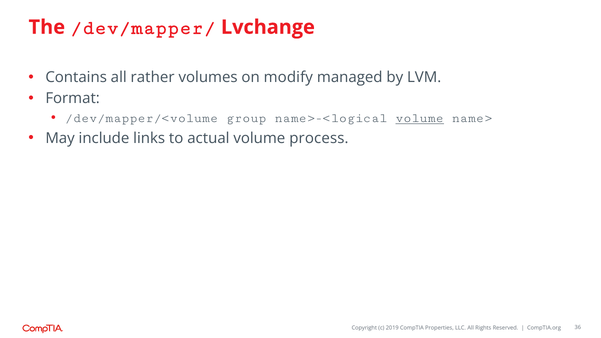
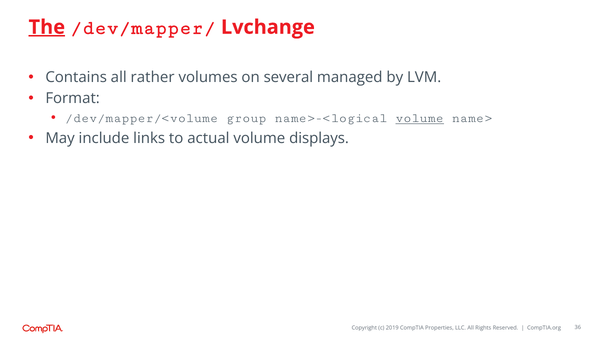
The underline: none -> present (47, 27)
modify: modify -> several (288, 78)
process: process -> displays (319, 138)
